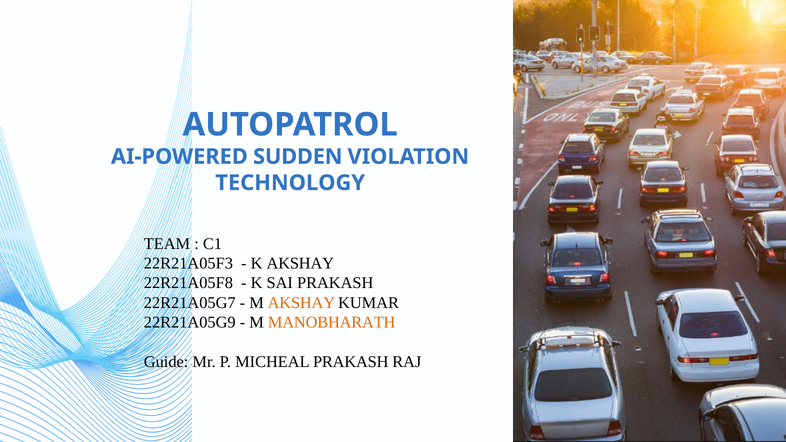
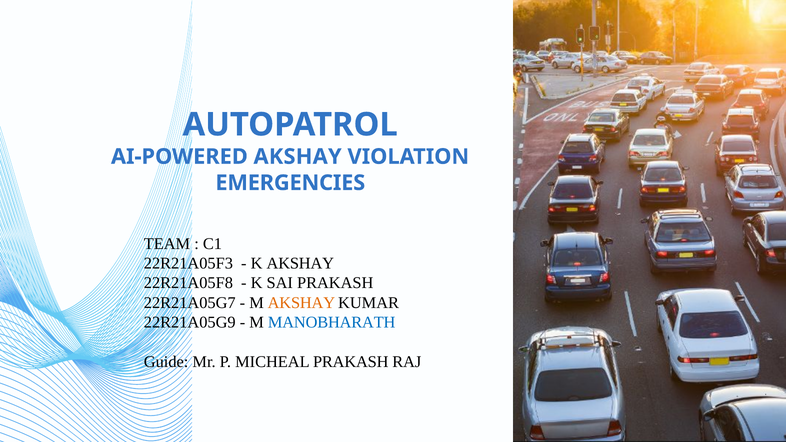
AI-POWERED SUDDEN: SUDDEN -> AKSHAY (298, 157)
TECHNOLOGY: TECHNOLOGY -> EMERGENCIES (290, 183)
MANOBHARATH colour: orange -> blue (332, 322)
